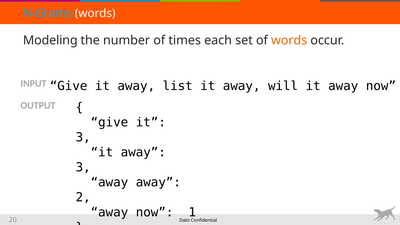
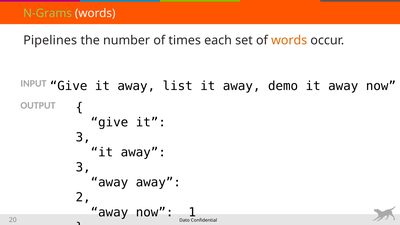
N-Grams colour: light blue -> light green (48, 13)
Modeling: Modeling -> Pipelines (50, 40)
will: will -> demo (283, 86)
